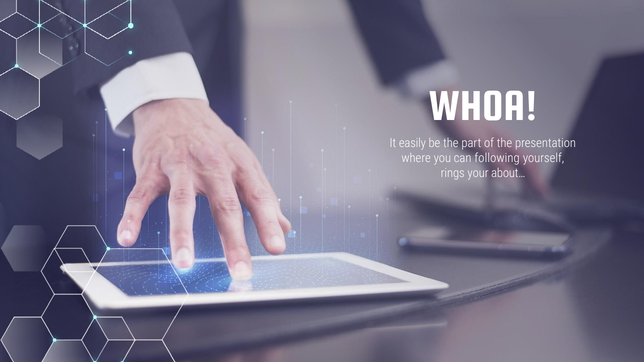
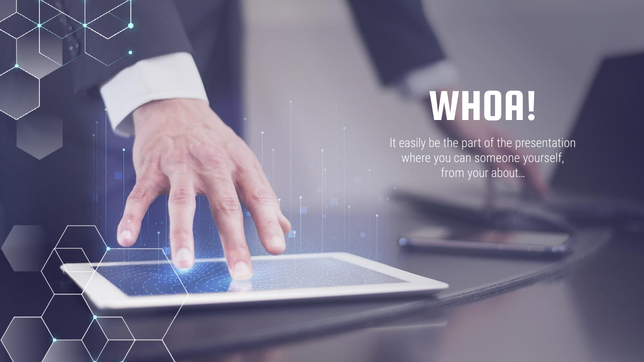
following: following -> someone (497, 158)
rings: rings -> from (453, 173)
